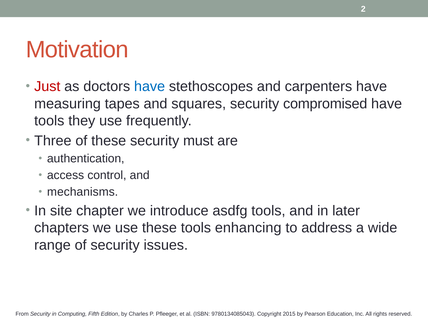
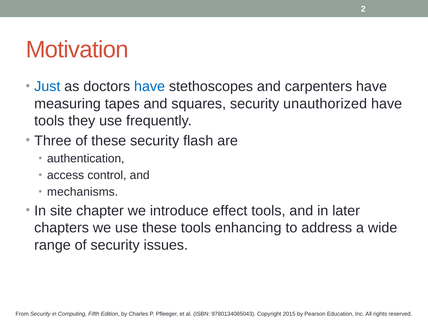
Just colour: red -> blue (47, 87)
compromised: compromised -> unauthorized (325, 104)
must: must -> flash (198, 141)
asdfg: asdfg -> effect (230, 211)
